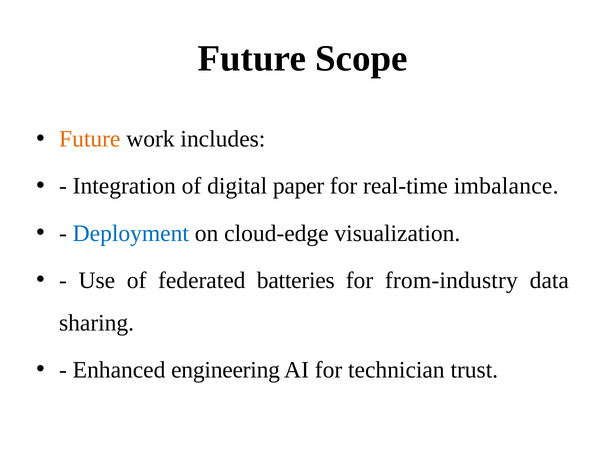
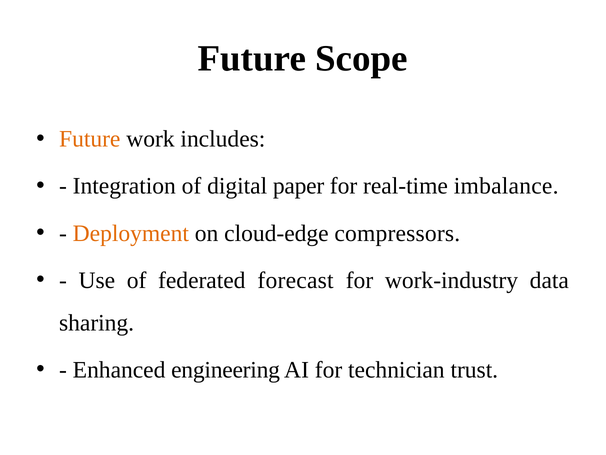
Deployment colour: blue -> orange (131, 233)
visualization: visualization -> compressors (397, 233)
batteries: batteries -> forecast (296, 280)
from-industry: from-industry -> work-industry (452, 280)
